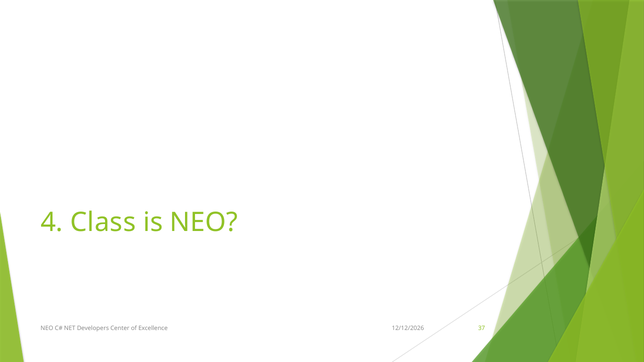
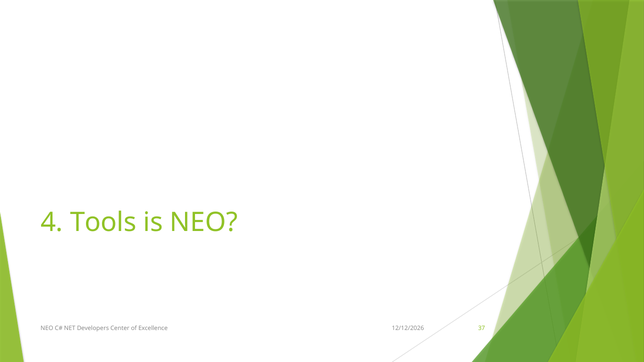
Class: Class -> Tools (103, 222)
